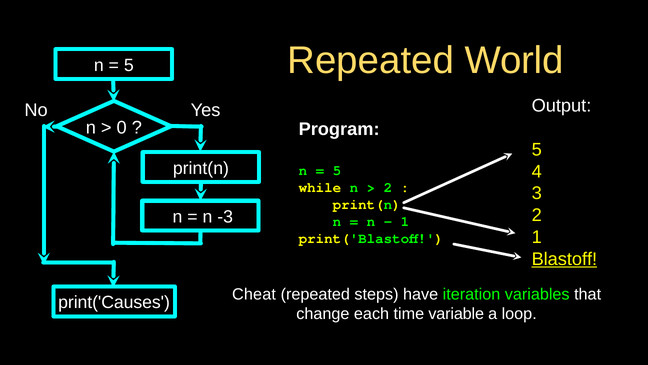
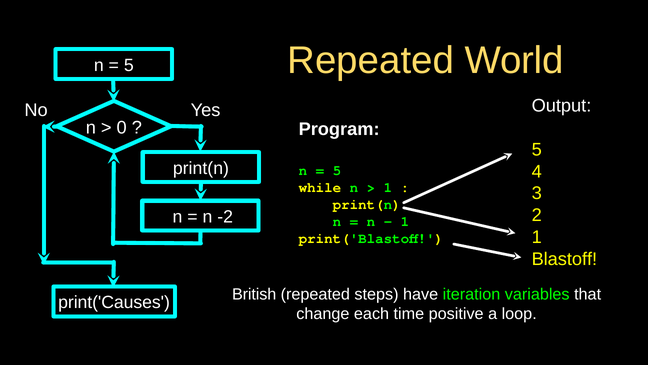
2: 2 -> 1 (388, 187)
-3: -3 -> -2 (225, 217)
Blastoff underline: present -> none (564, 259)
Cheat: Cheat -> British (254, 294)
variable: variable -> positive (456, 314)
